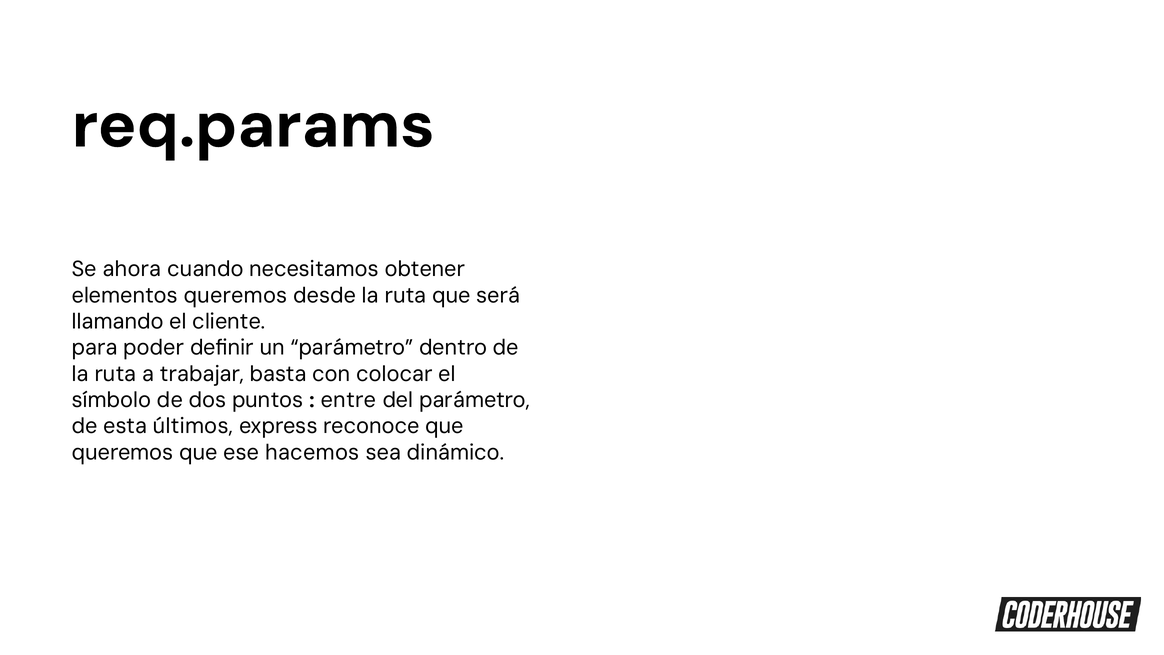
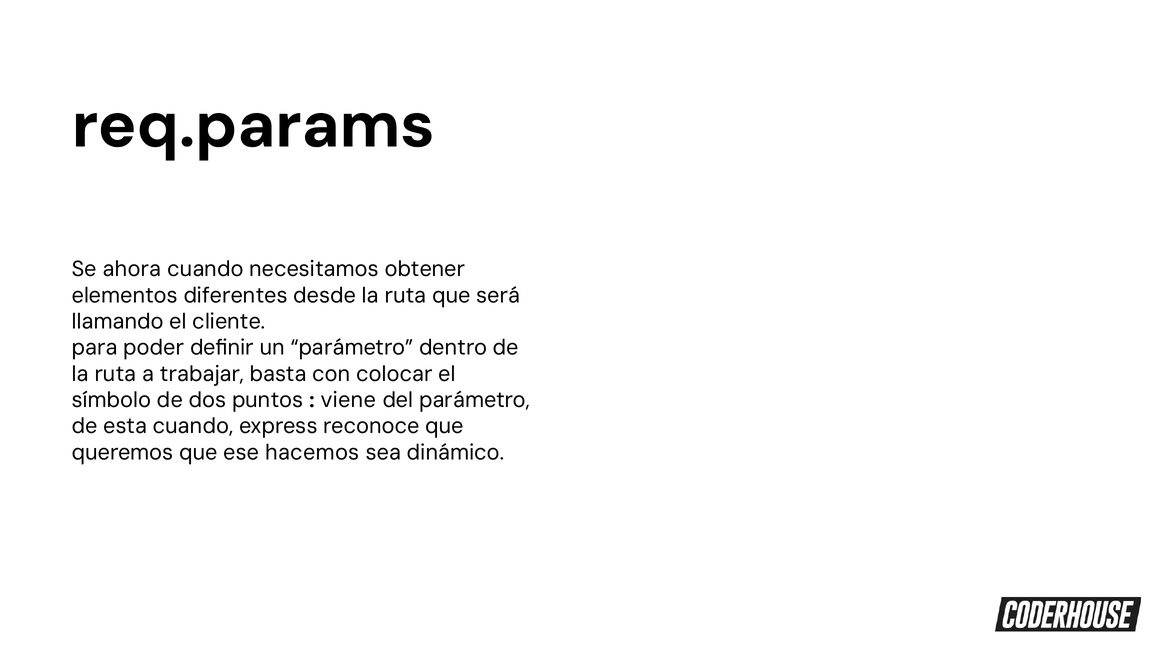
elementos queremos: queremos -> diferentes (236, 295)
entre: entre -> viene (348, 400)
esta últimos: últimos -> cuando (193, 426)
